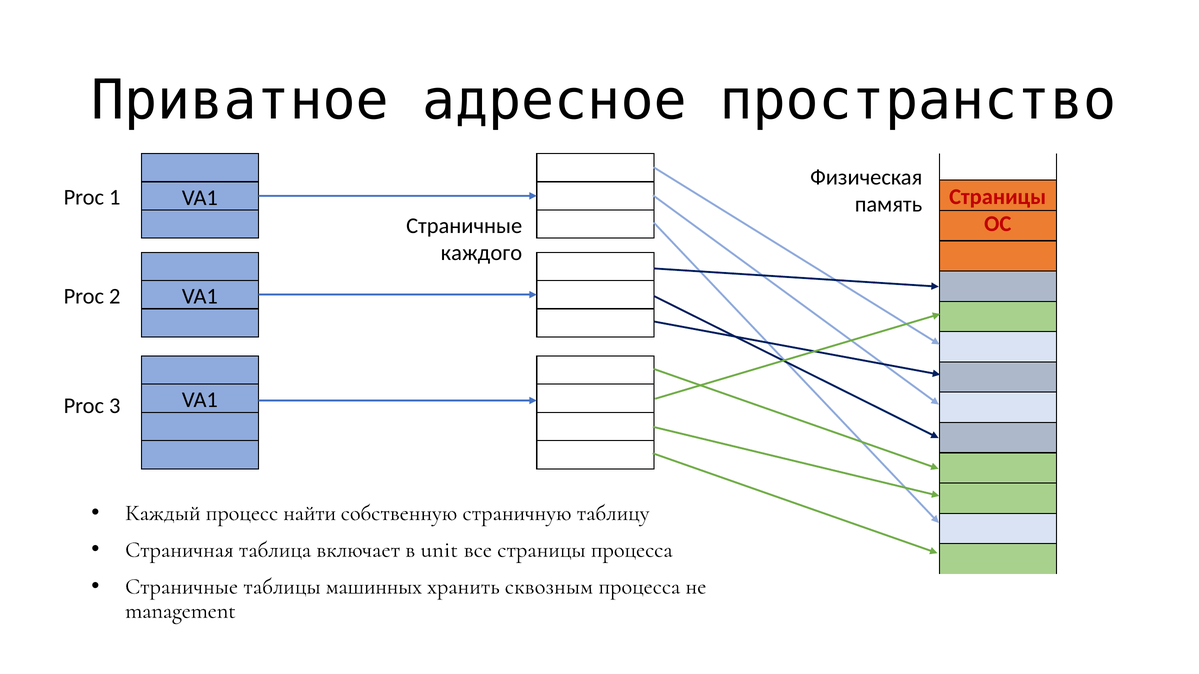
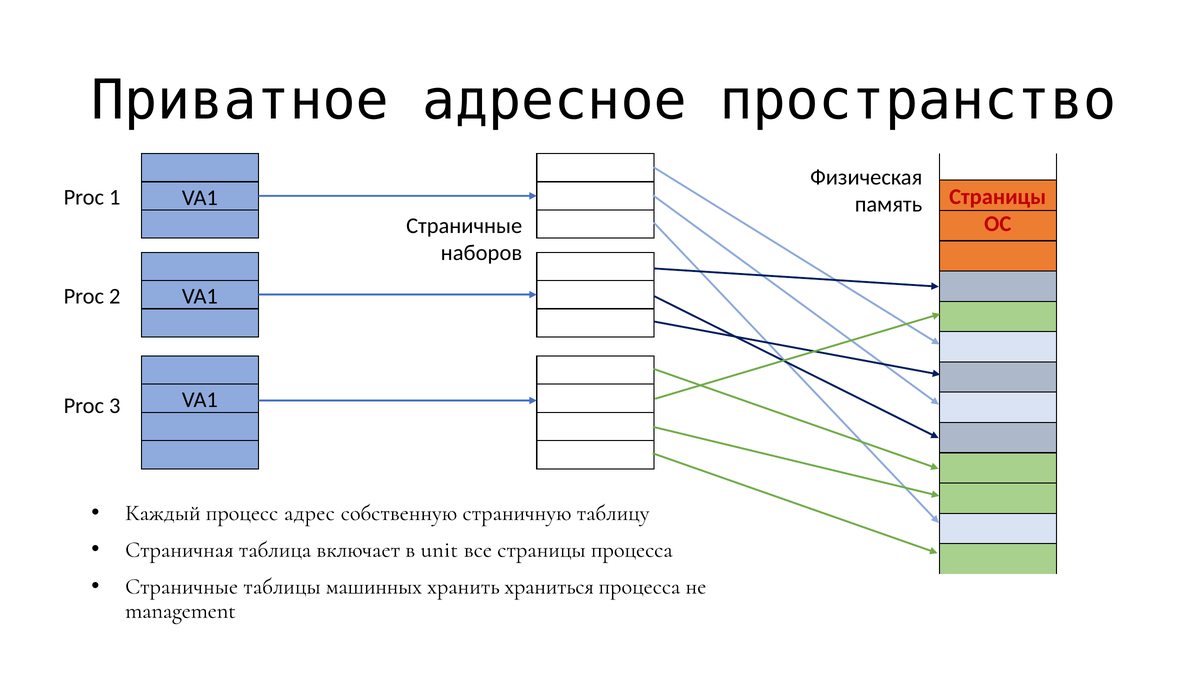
каждого: каждого -> наборов (481, 253)
найти: найти -> адрес (309, 513)
сквозным: сквозным -> храниться (549, 587)
